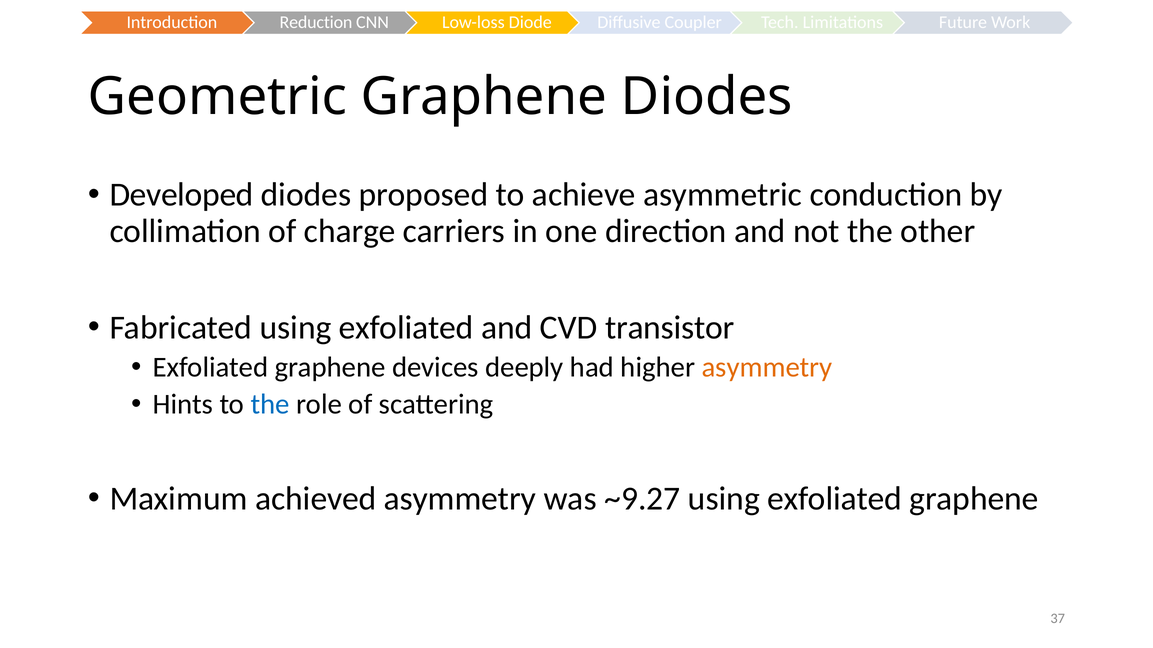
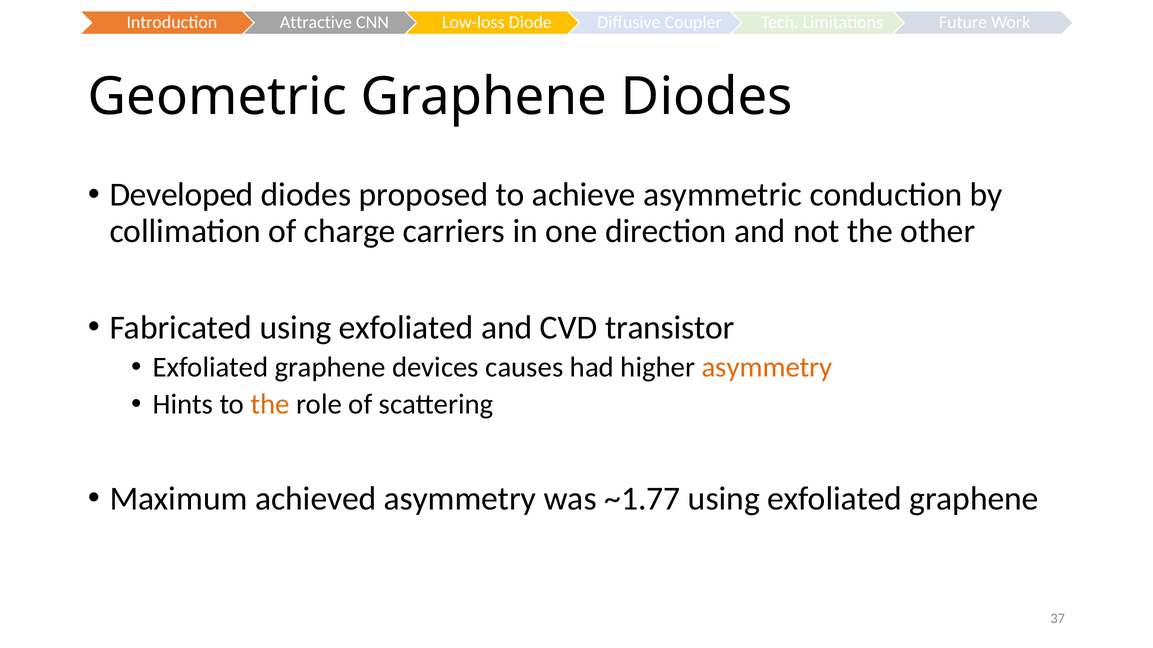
Reduction: Reduction -> Attractive (316, 23)
deeply: deeply -> causes (524, 368)
the colour: blue -> orange (270, 405)
~9.27: ~9.27 -> ~1.77 (642, 499)
